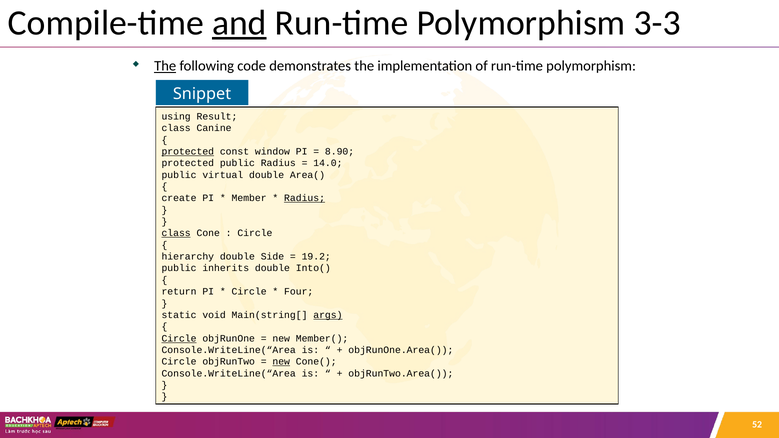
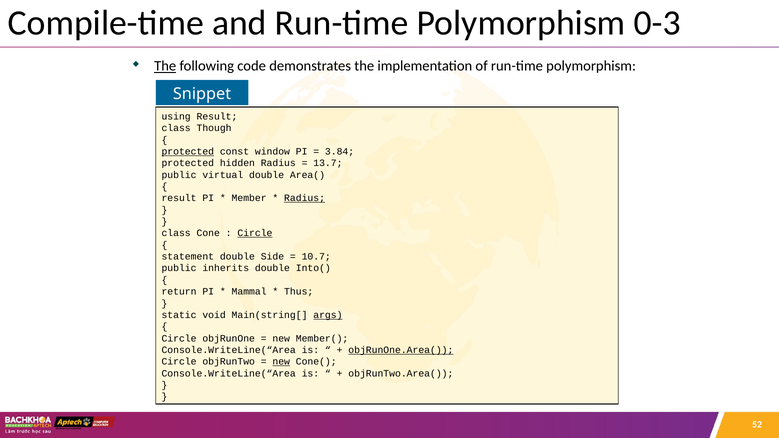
and underline: present -> none (239, 23)
3-3: 3-3 -> 0-3 (657, 23)
Canine: Canine -> Though (214, 128)
8.90: 8.90 -> 3.84 (340, 152)
protected public: public -> hidden (237, 163)
14.0: 14.0 -> 13.7 (328, 163)
create: create -> result (179, 198)
class underline: present -> none (176, 233)
Circle underline: none -> present (255, 233)
hierarchy: hierarchy -> statement (188, 257)
19.2: 19.2 -> 10.7 (316, 257)
Circle: Circle -> Mammal (249, 292)
Four: Four -> Thus (299, 292)
Circle underline: present -> none (179, 339)
objRunOne.Area( underline: none -> present (401, 350)
